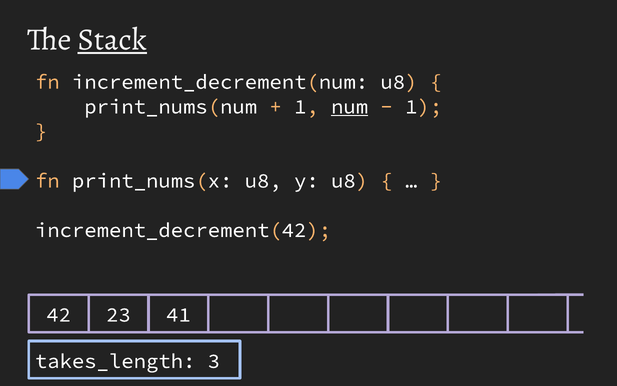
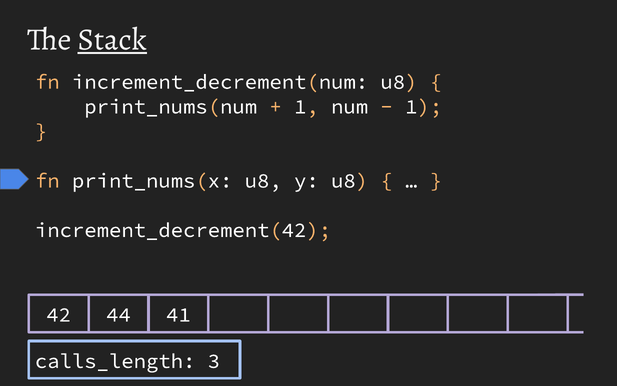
num underline: present -> none (350, 107)
23: 23 -> 44 (119, 315)
takes_length: takes_length -> calls_length (115, 361)
